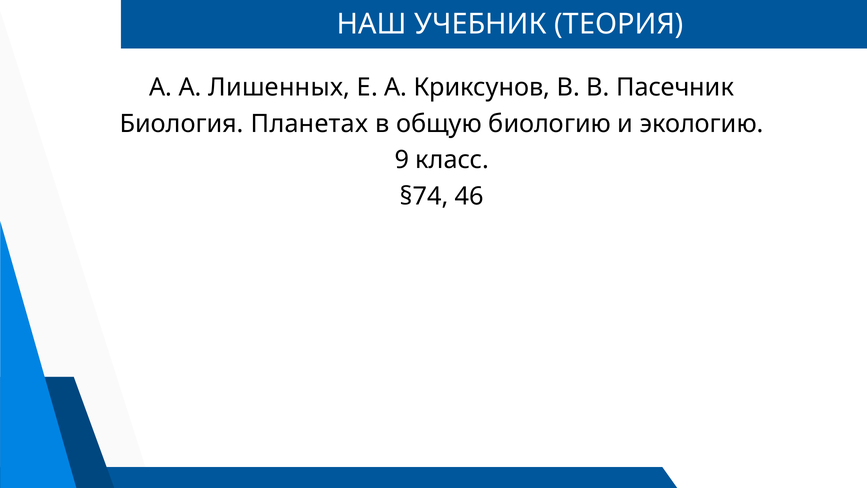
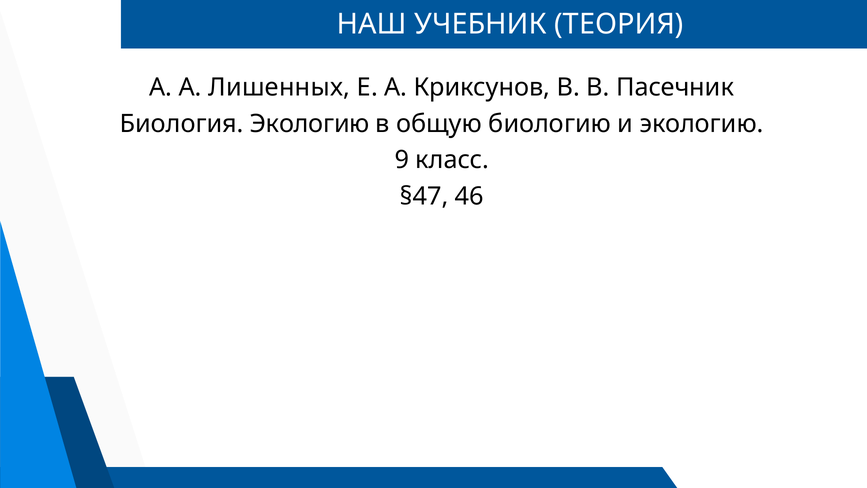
Биология Планетах: Планетах -> Экологию (310, 124)
§74: §74 -> §47 (424, 196)
